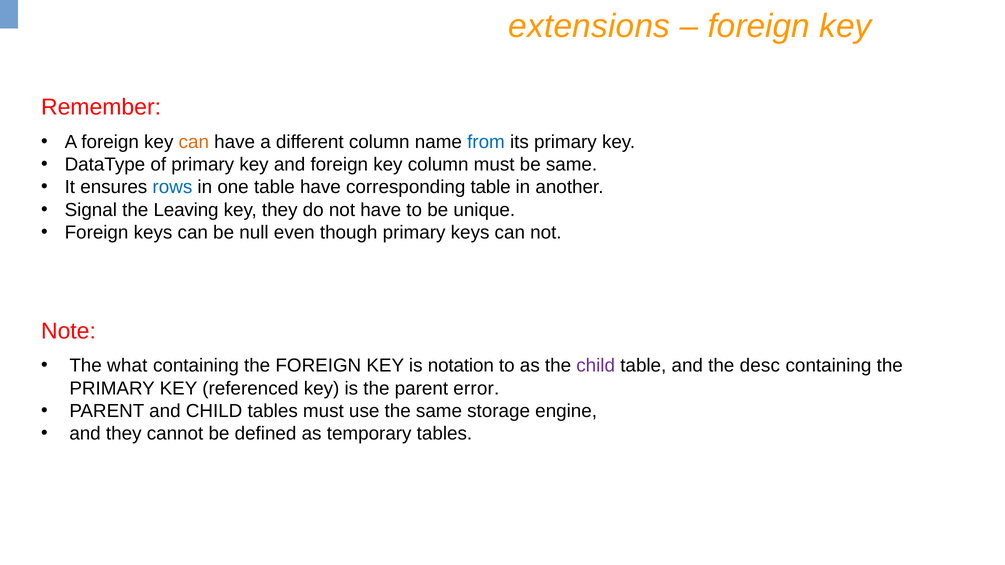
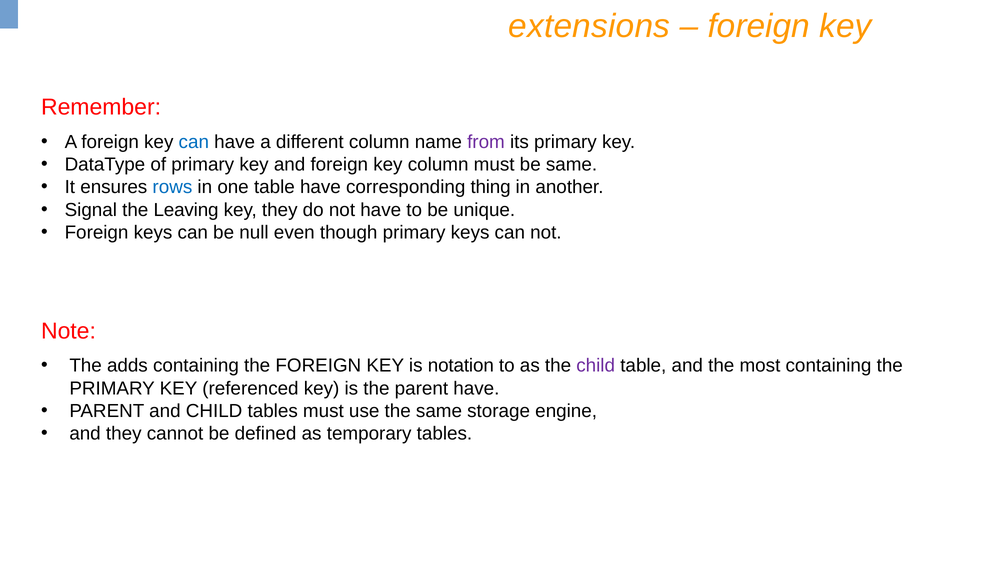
can colour: orange -> blue (194, 142)
from colour: blue -> purple (486, 142)
corresponding table: table -> thing (491, 187)
what: what -> adds (127, 366)
desc: desc -> most (760, 366)
parent error: error -> have (476, 389)
